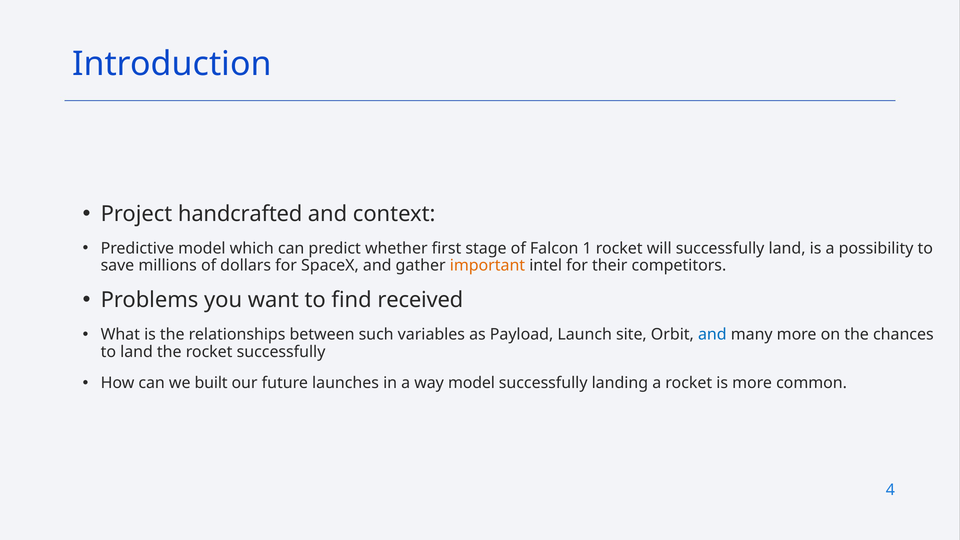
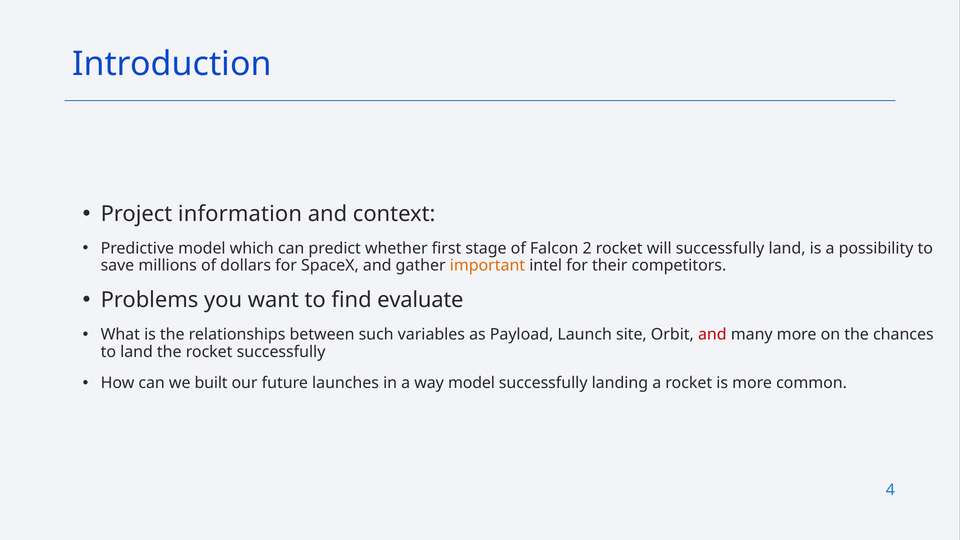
handcrafted: handcrafted -> information (240, 214)
1: 1 -> 2 (587, 248)
received: received -> evaluate (420, 300)
and colour: blue -> red (712, 335)
